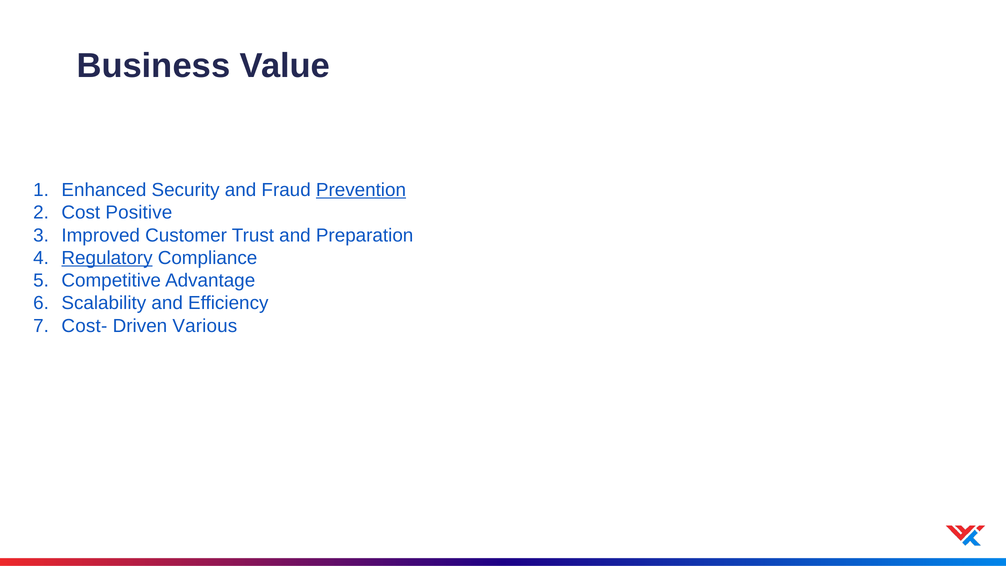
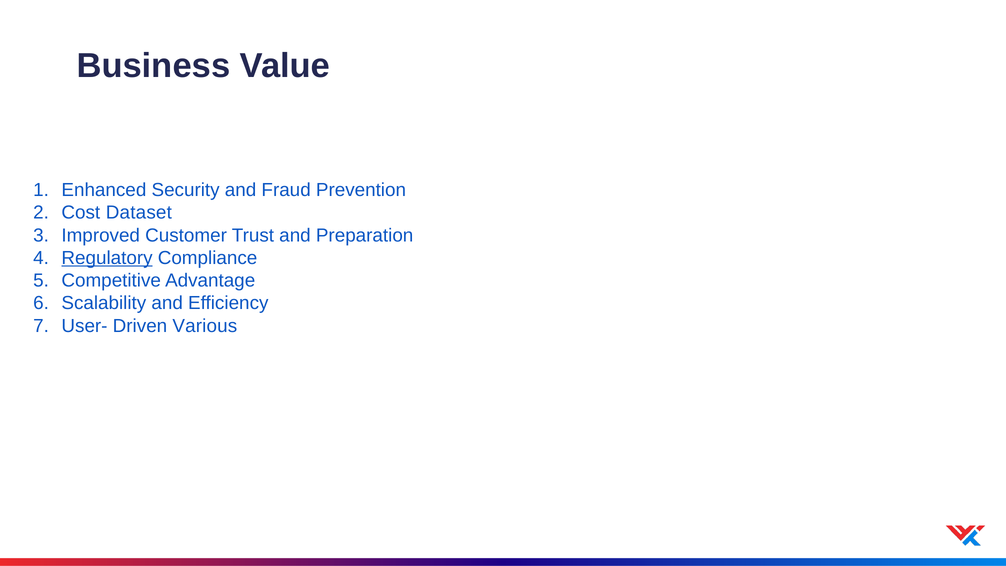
Prevention underline: present -> none (361, 190)
Positive: Positive -> Dataset (139, 213)
Cost-: Cost- -> User- (85, 326)
